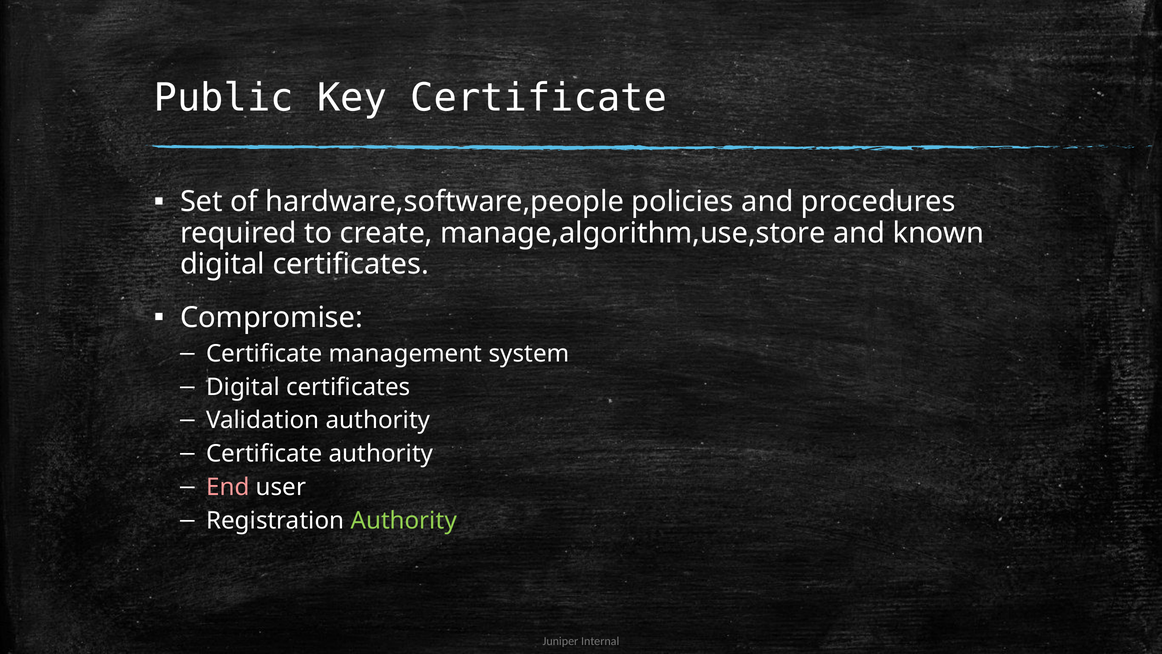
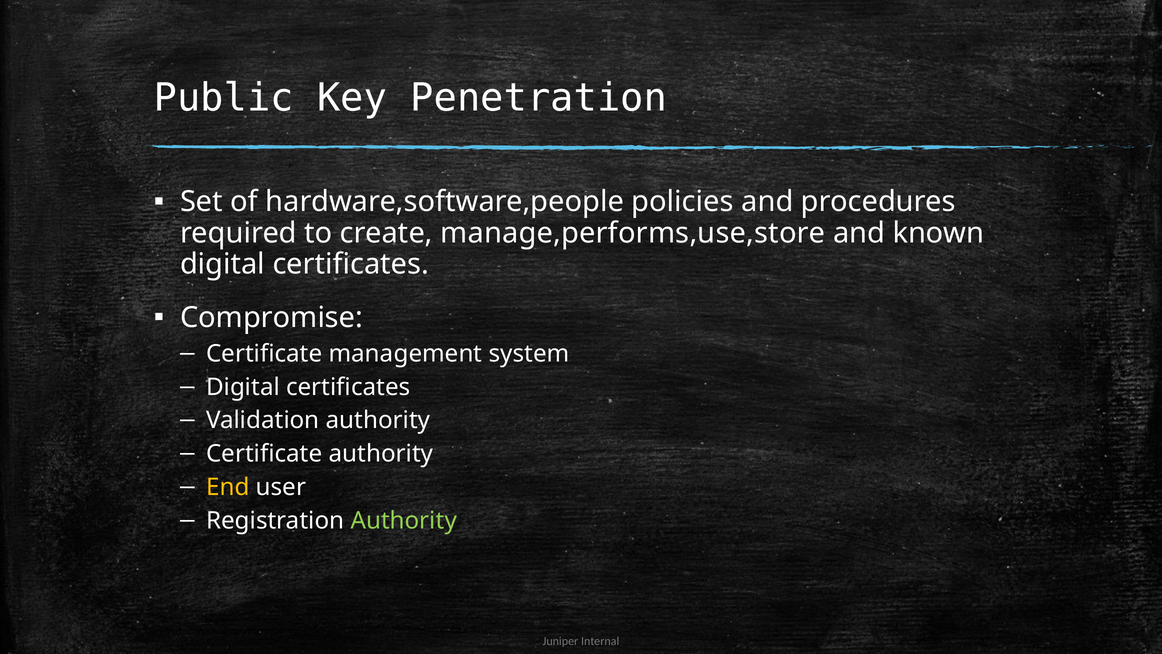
Key Certificate: Certificate -> Penetration (539, 98)
manage,algorithm,use,store: manage,algorithm,use,store -> manage,performs,use,store (633, 233)
End colour: pink -> yellow (228, 487)
